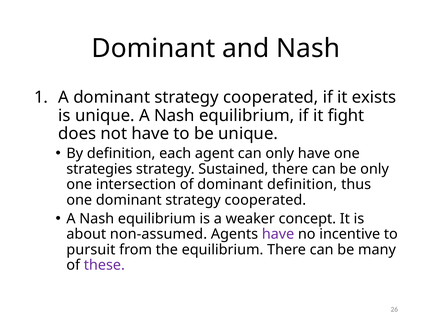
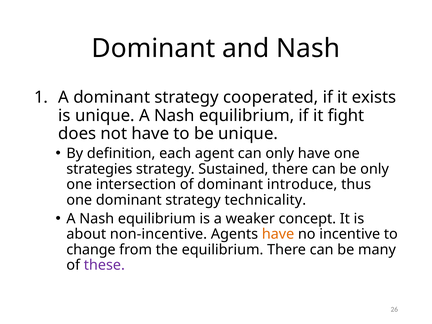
dominant definition: definition -> introduce (302, 185)
one dominant strategy cooperated: cooperated -> technicality (265, 200)
non-assumed: non-assumed -> non-incentive (159, 234)
have colour: purple -> orange (278, 234)
pursuit: pursuit -> change (91, 250)
